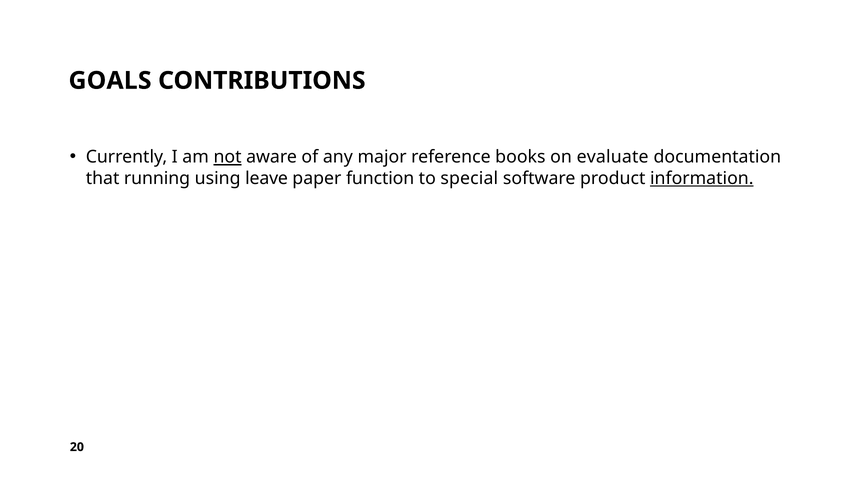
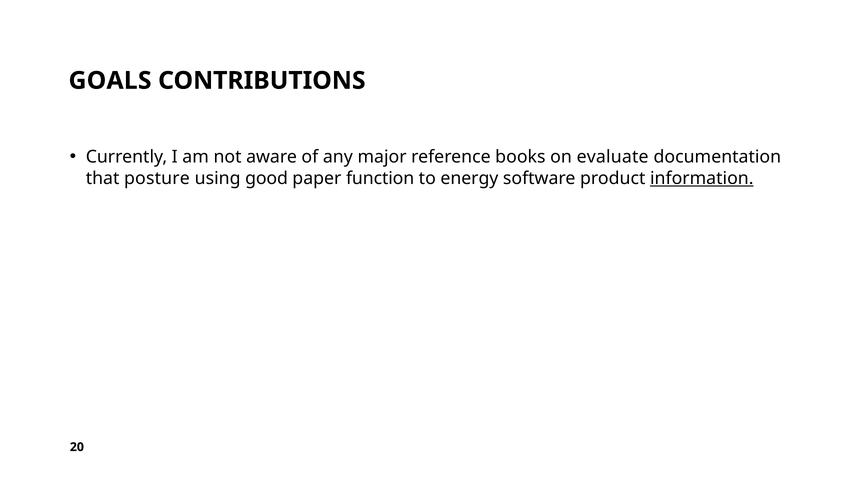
not underline: present -> none (228, 157)
running: running -> posture (157, 179)
leave: leave -> good (267, 179)
special: special -> energy (469, 179)
